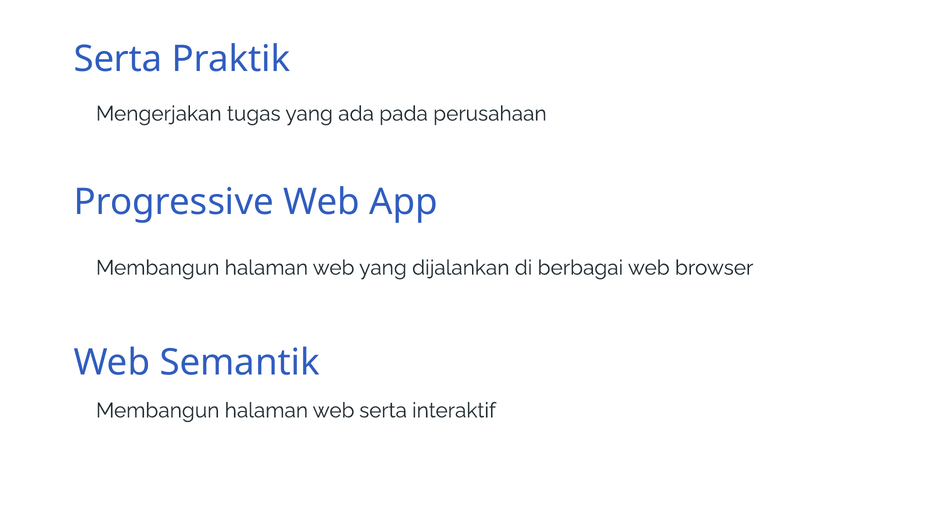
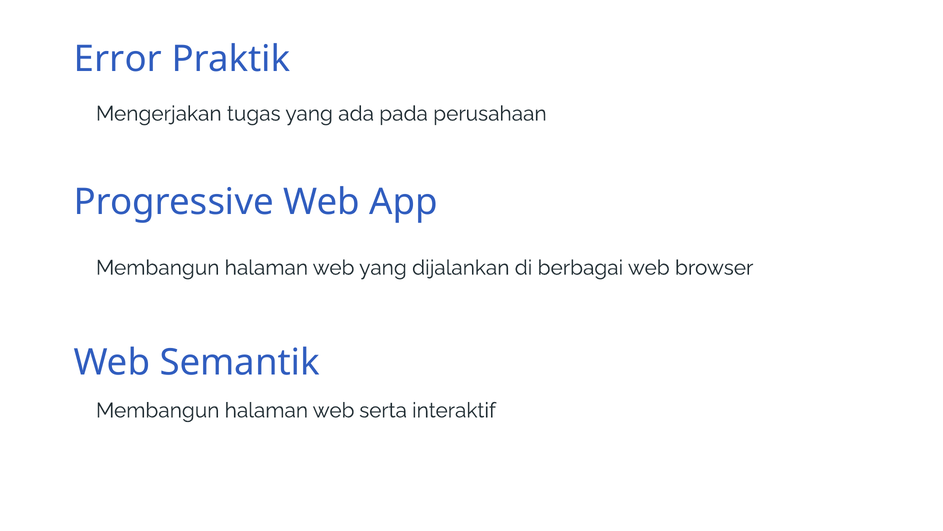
Serta: Serta -> Error (118, 59)
